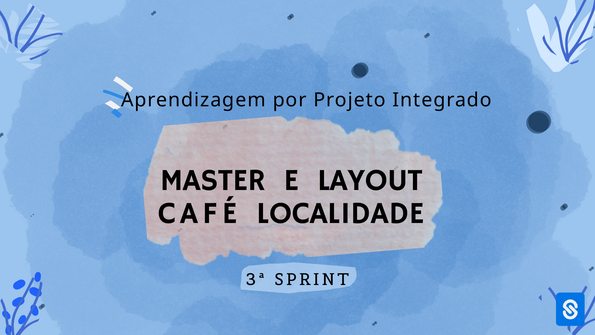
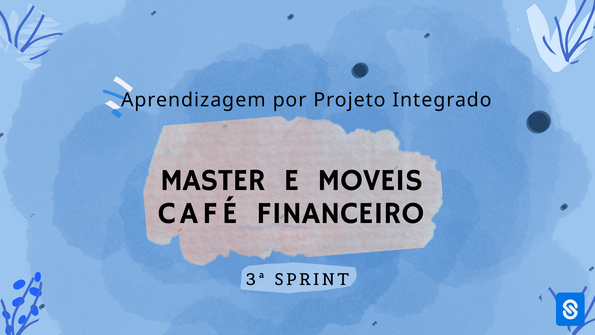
LAYOUT: LAYOUT -> MOVEIS (370, 180)
LOCALIDADE: LOCALIDADE -> FINANCEIRO (340, 213)
